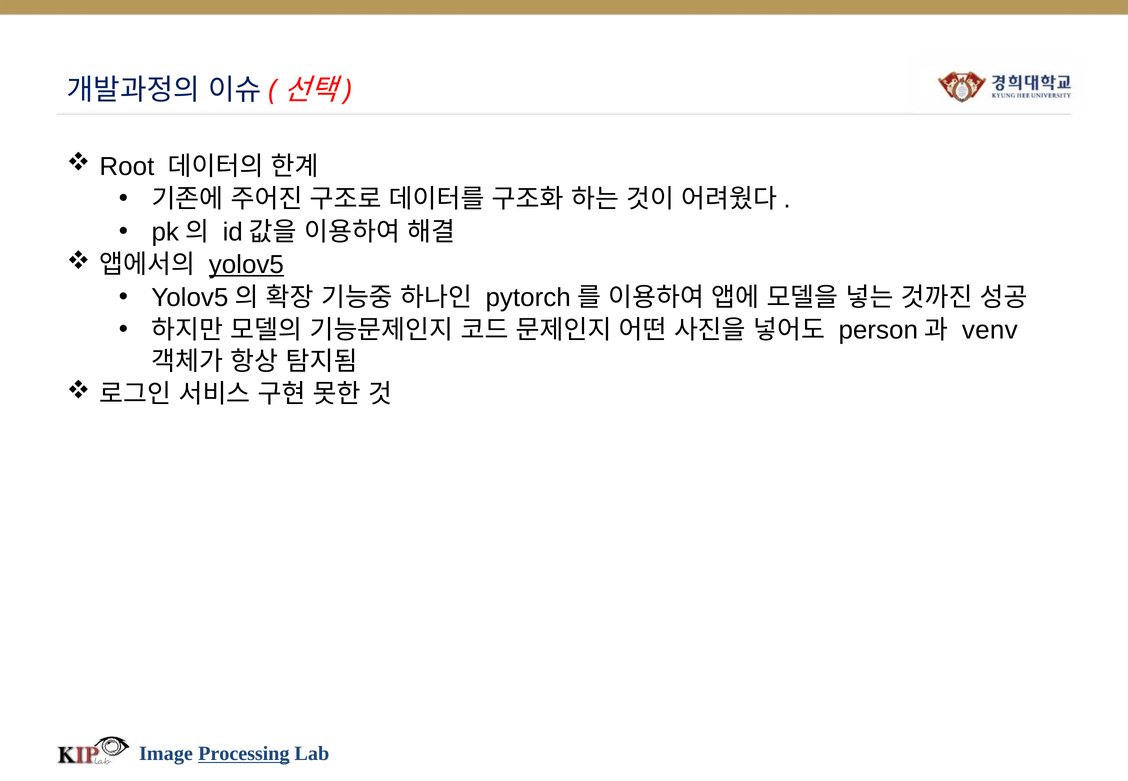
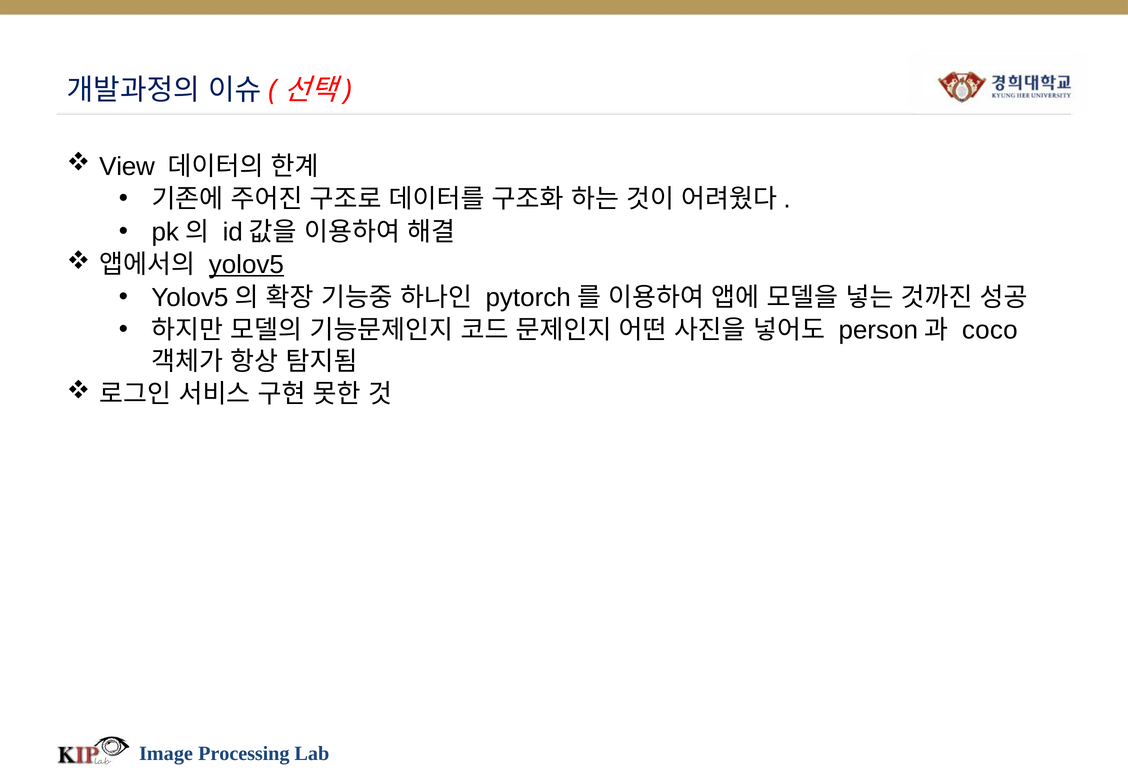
Root: Root -> View (127, 166)
venv: venv -> coco (990, 330)
Processing underline: present -> none (244, 754)
